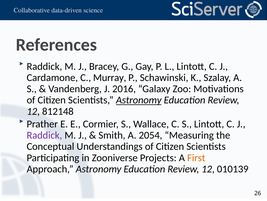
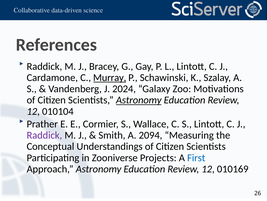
Murray underline: none -> present (110, 77)
2016: 2016 -> 2024 (124, 89)
812148: 812148 -> 010104 (58, 111)
2054: 2054 -> 2094 (151, 135)
First colour: orange -> blue (196, 157)
010139: 010139 -> 010169 (233, 168)
